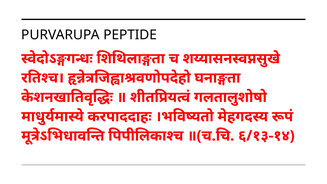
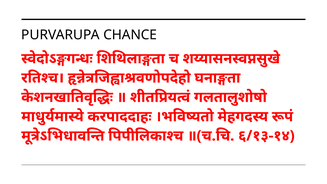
PEPTIDE: PEPTIDE -> CHANCE (130, 35)
